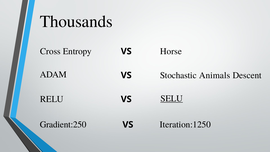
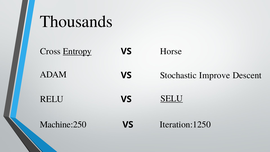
Entropy underline: none -> present (77, 51)
Animals: Animals -> Improve (215, 75)
Gradient:250: Gradient:250 -> Machine:250 (63, 125)
